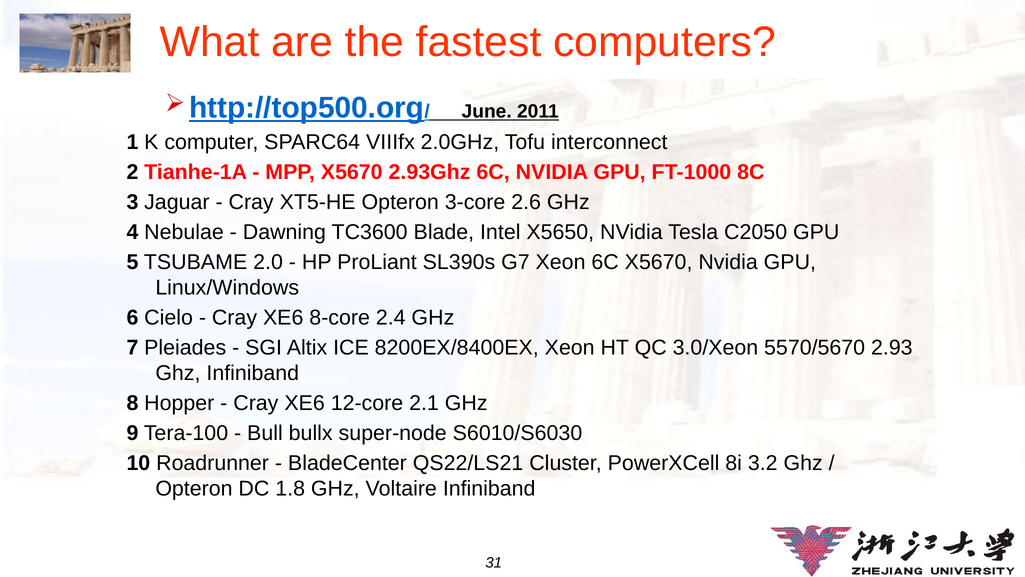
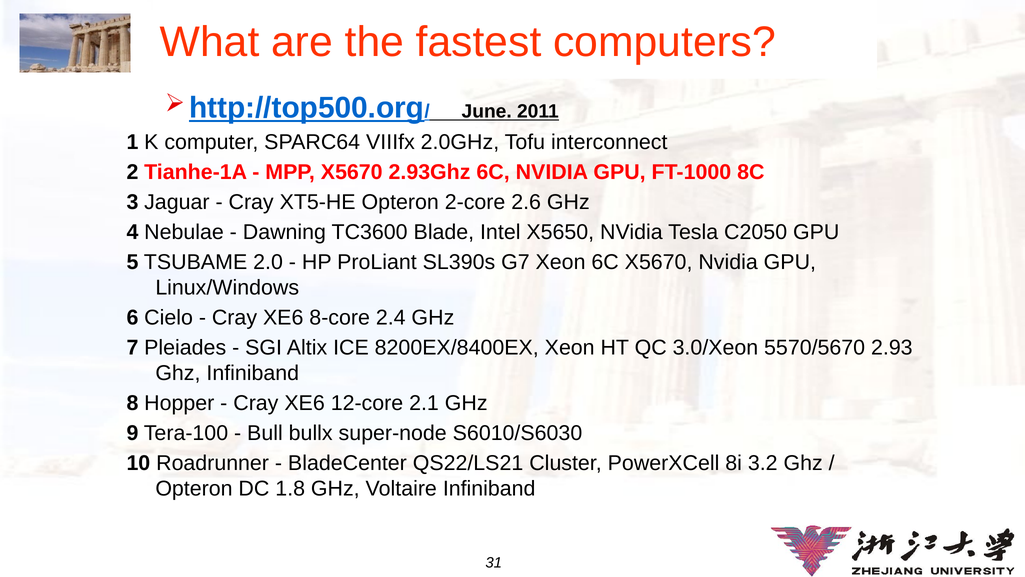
3-core: 3-core -> 2-core (475, 202)
